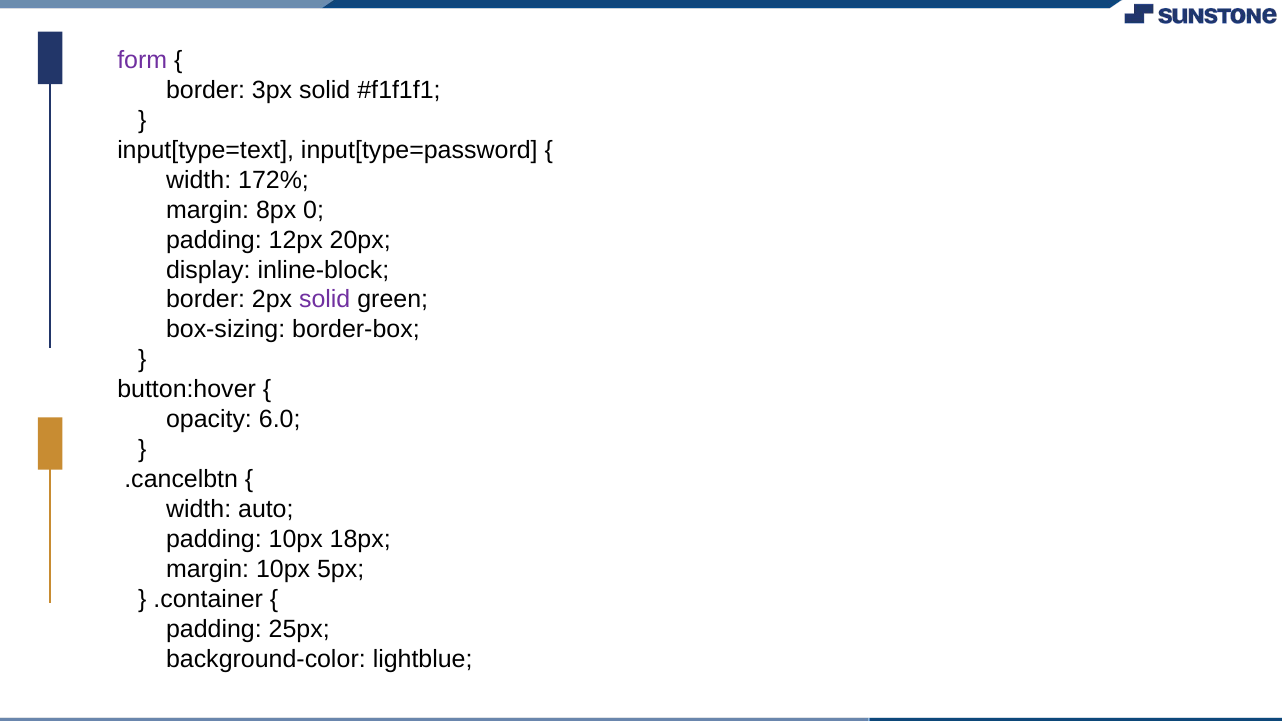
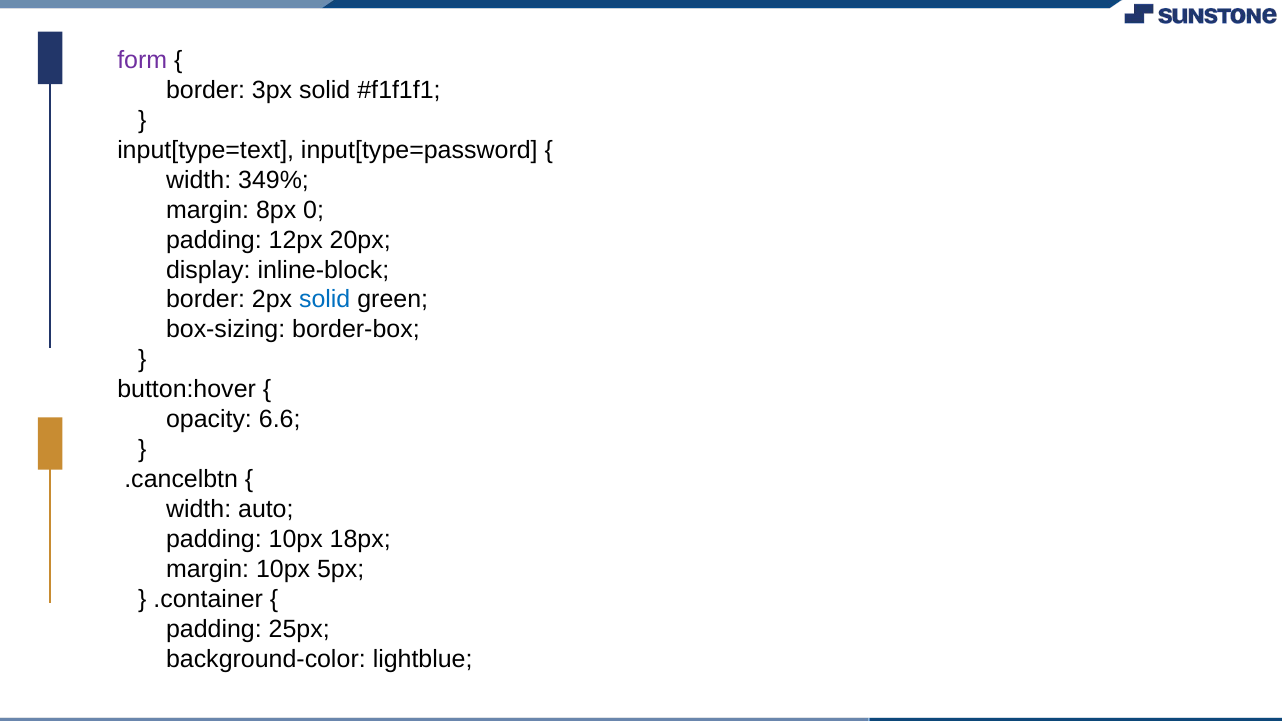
172%: 172% -> 349% (274, 180)
solid colour: purple -> blue (325, 300)
6.0: 6.0 -> 6.6 (280, 420)
